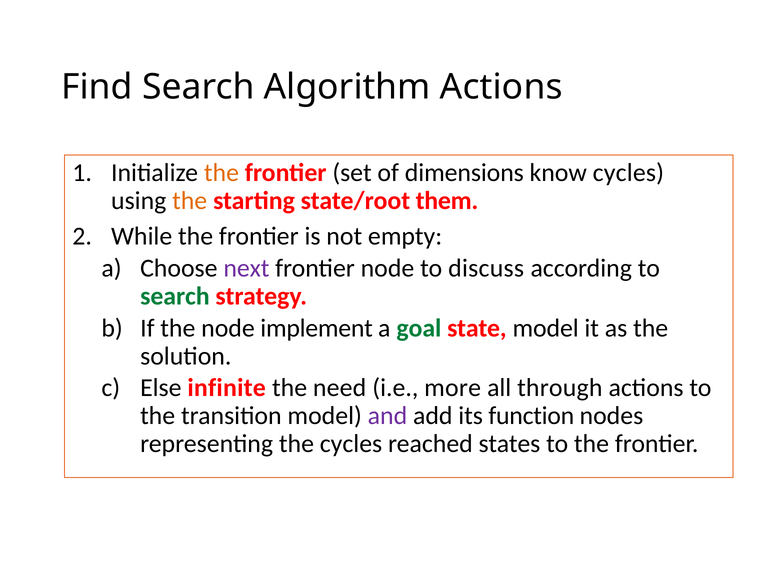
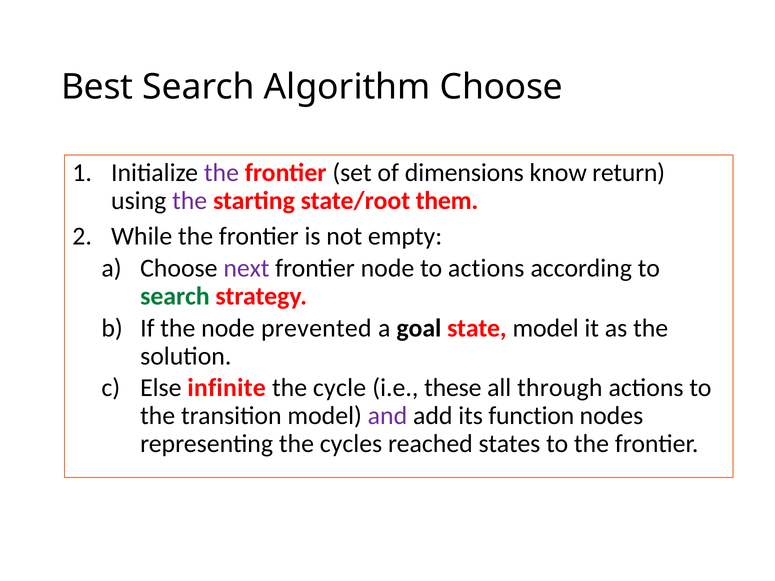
Find: Find -> Best (97, 87)
Algorithm Actions: Actions -> Choose (501, 87)
the colour: orange -> purple (221, 173)
know cycles: cycles -> return (629, 173)
the colour: orange -> purple (190, 201)
to discuss: discuss -> actions (486, 268)
implement: implement -> prevented (316, 328)
goal colour: green -> black (419, 328)
need: need -> cycle (340, 388)
more: more -> these (453, 388)
